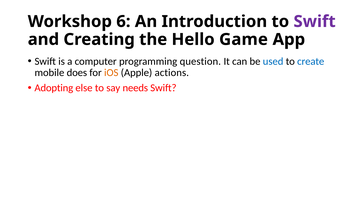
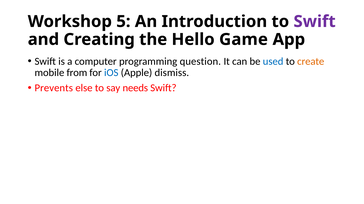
6: 6 -> 5 (123, 22)
create colour: blue -> orange (311, 62)
does: does -> from (77, 73)
iOS colour: orange -> blue (111, 73)
actions: actions -> dismiss (172, 73)
Adopting: Adopting -> Prevents (54, 88)
